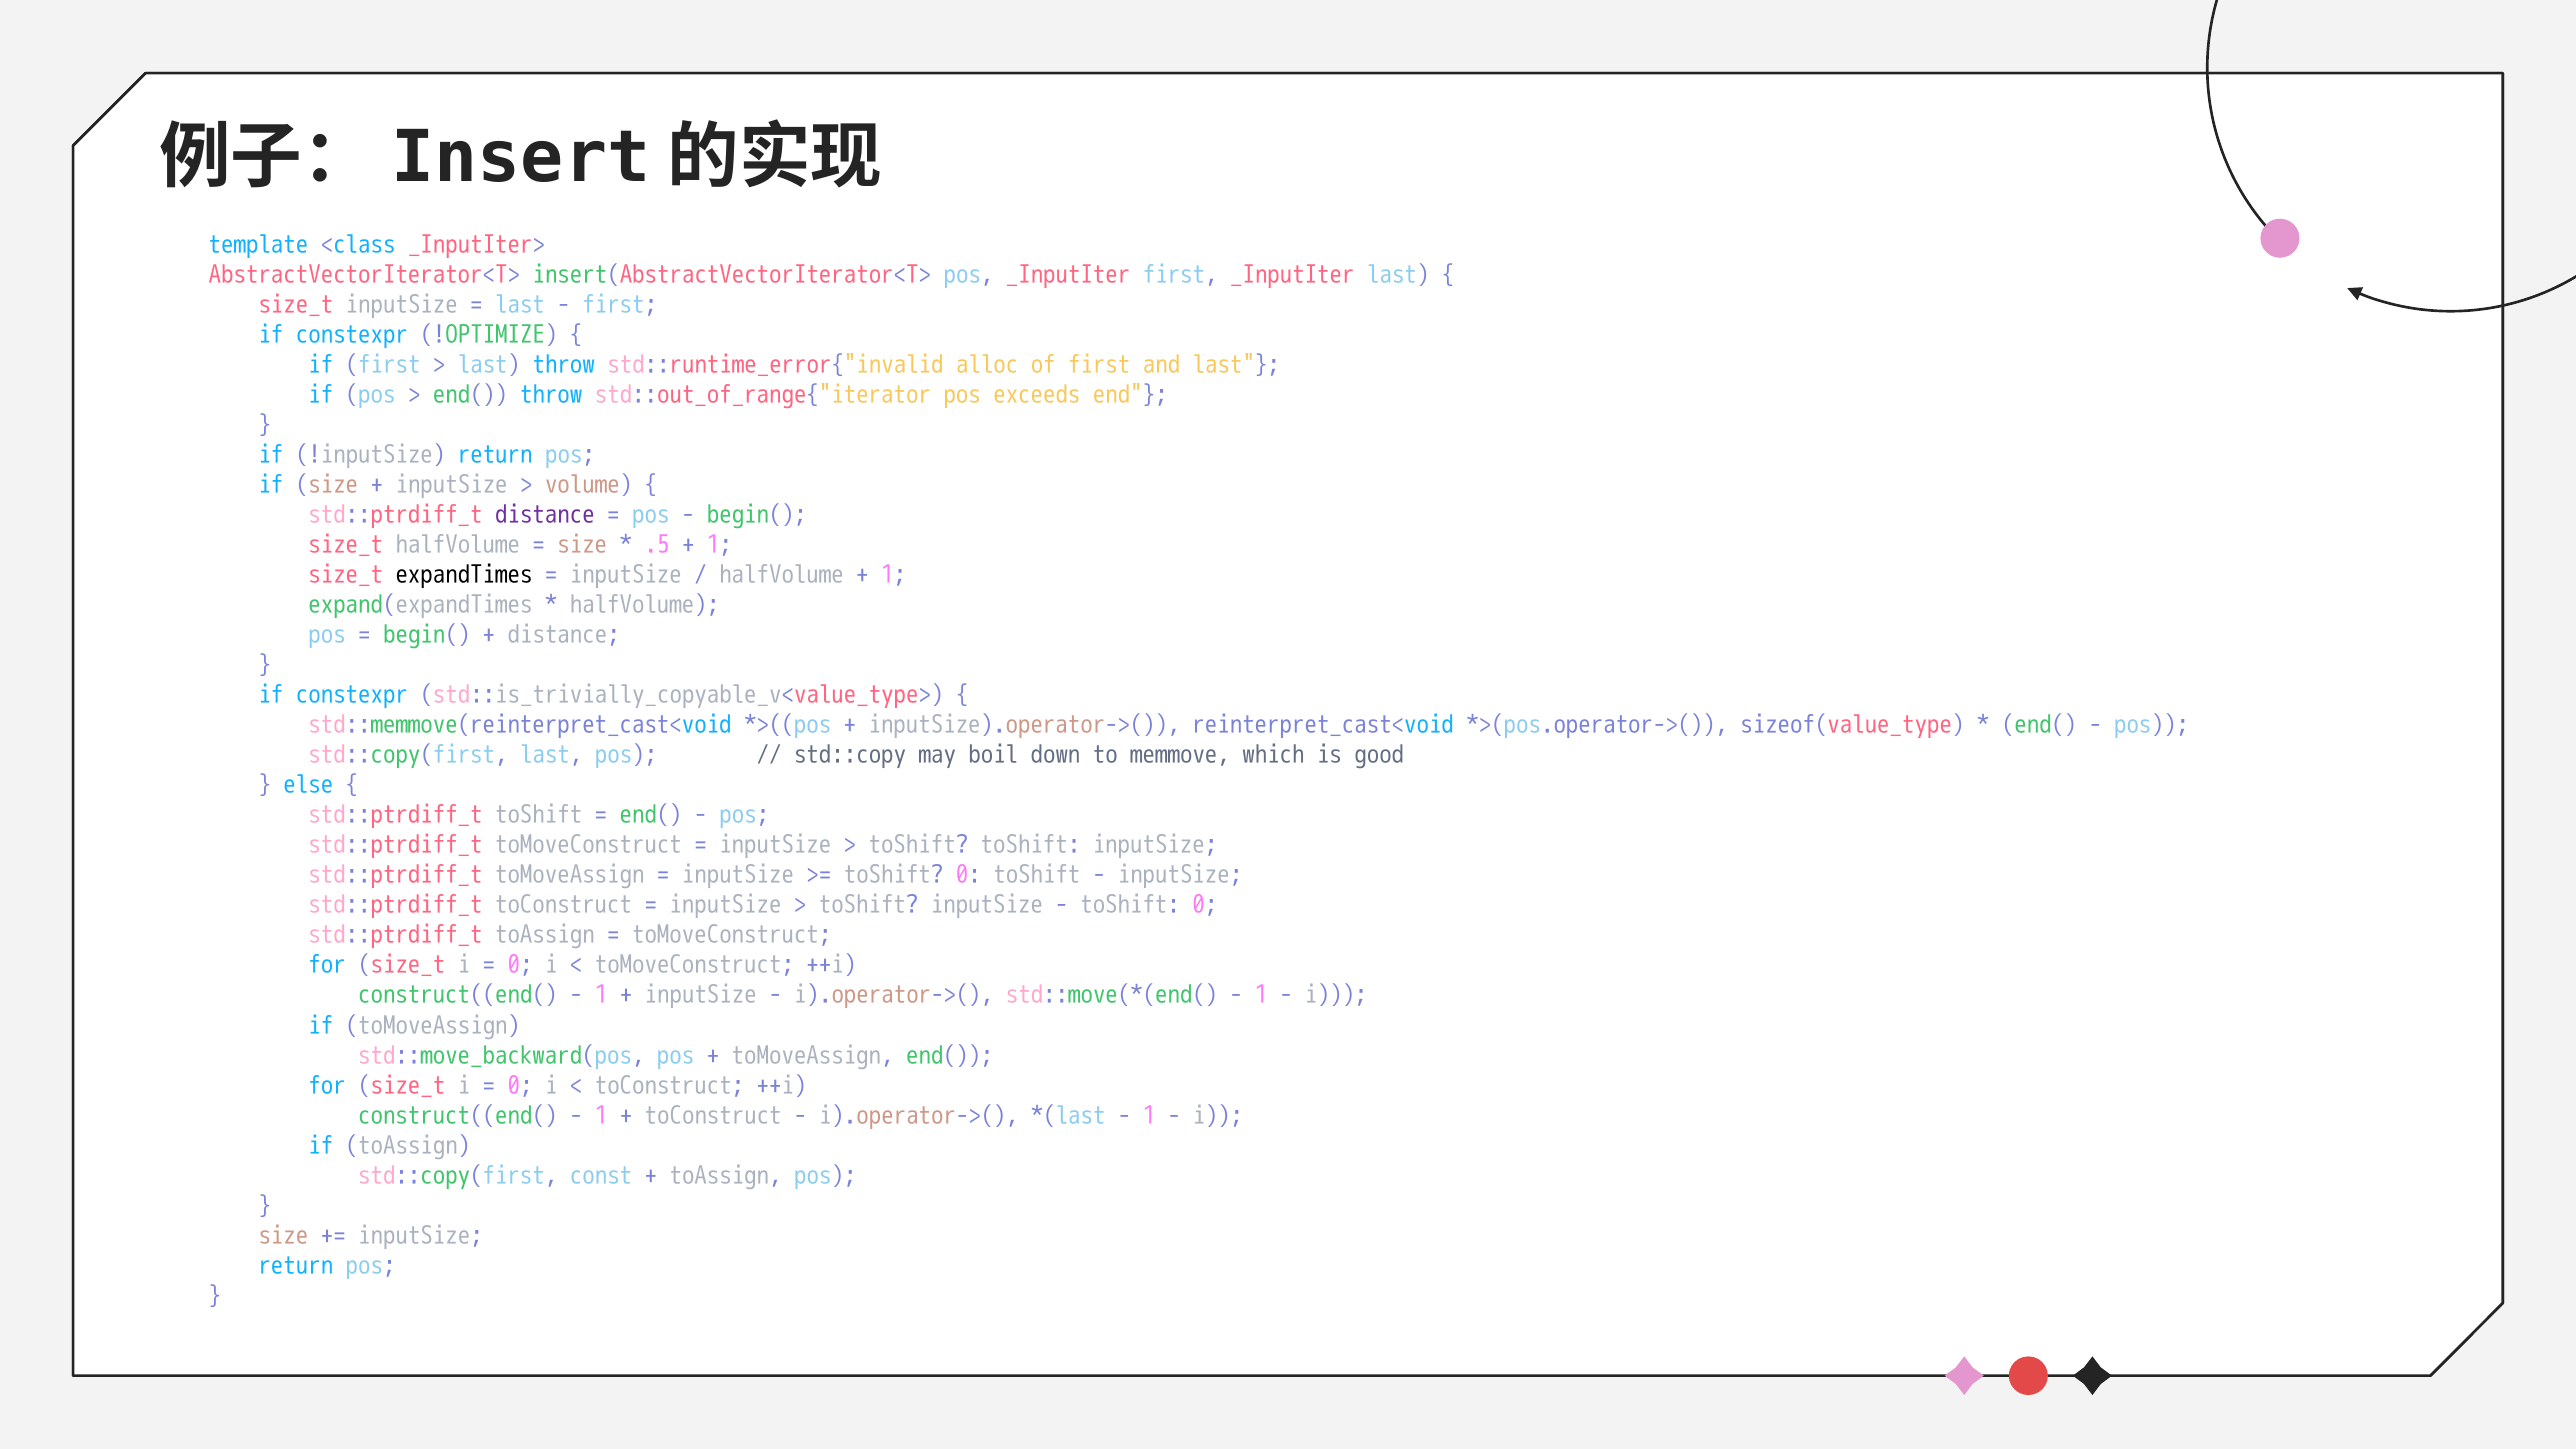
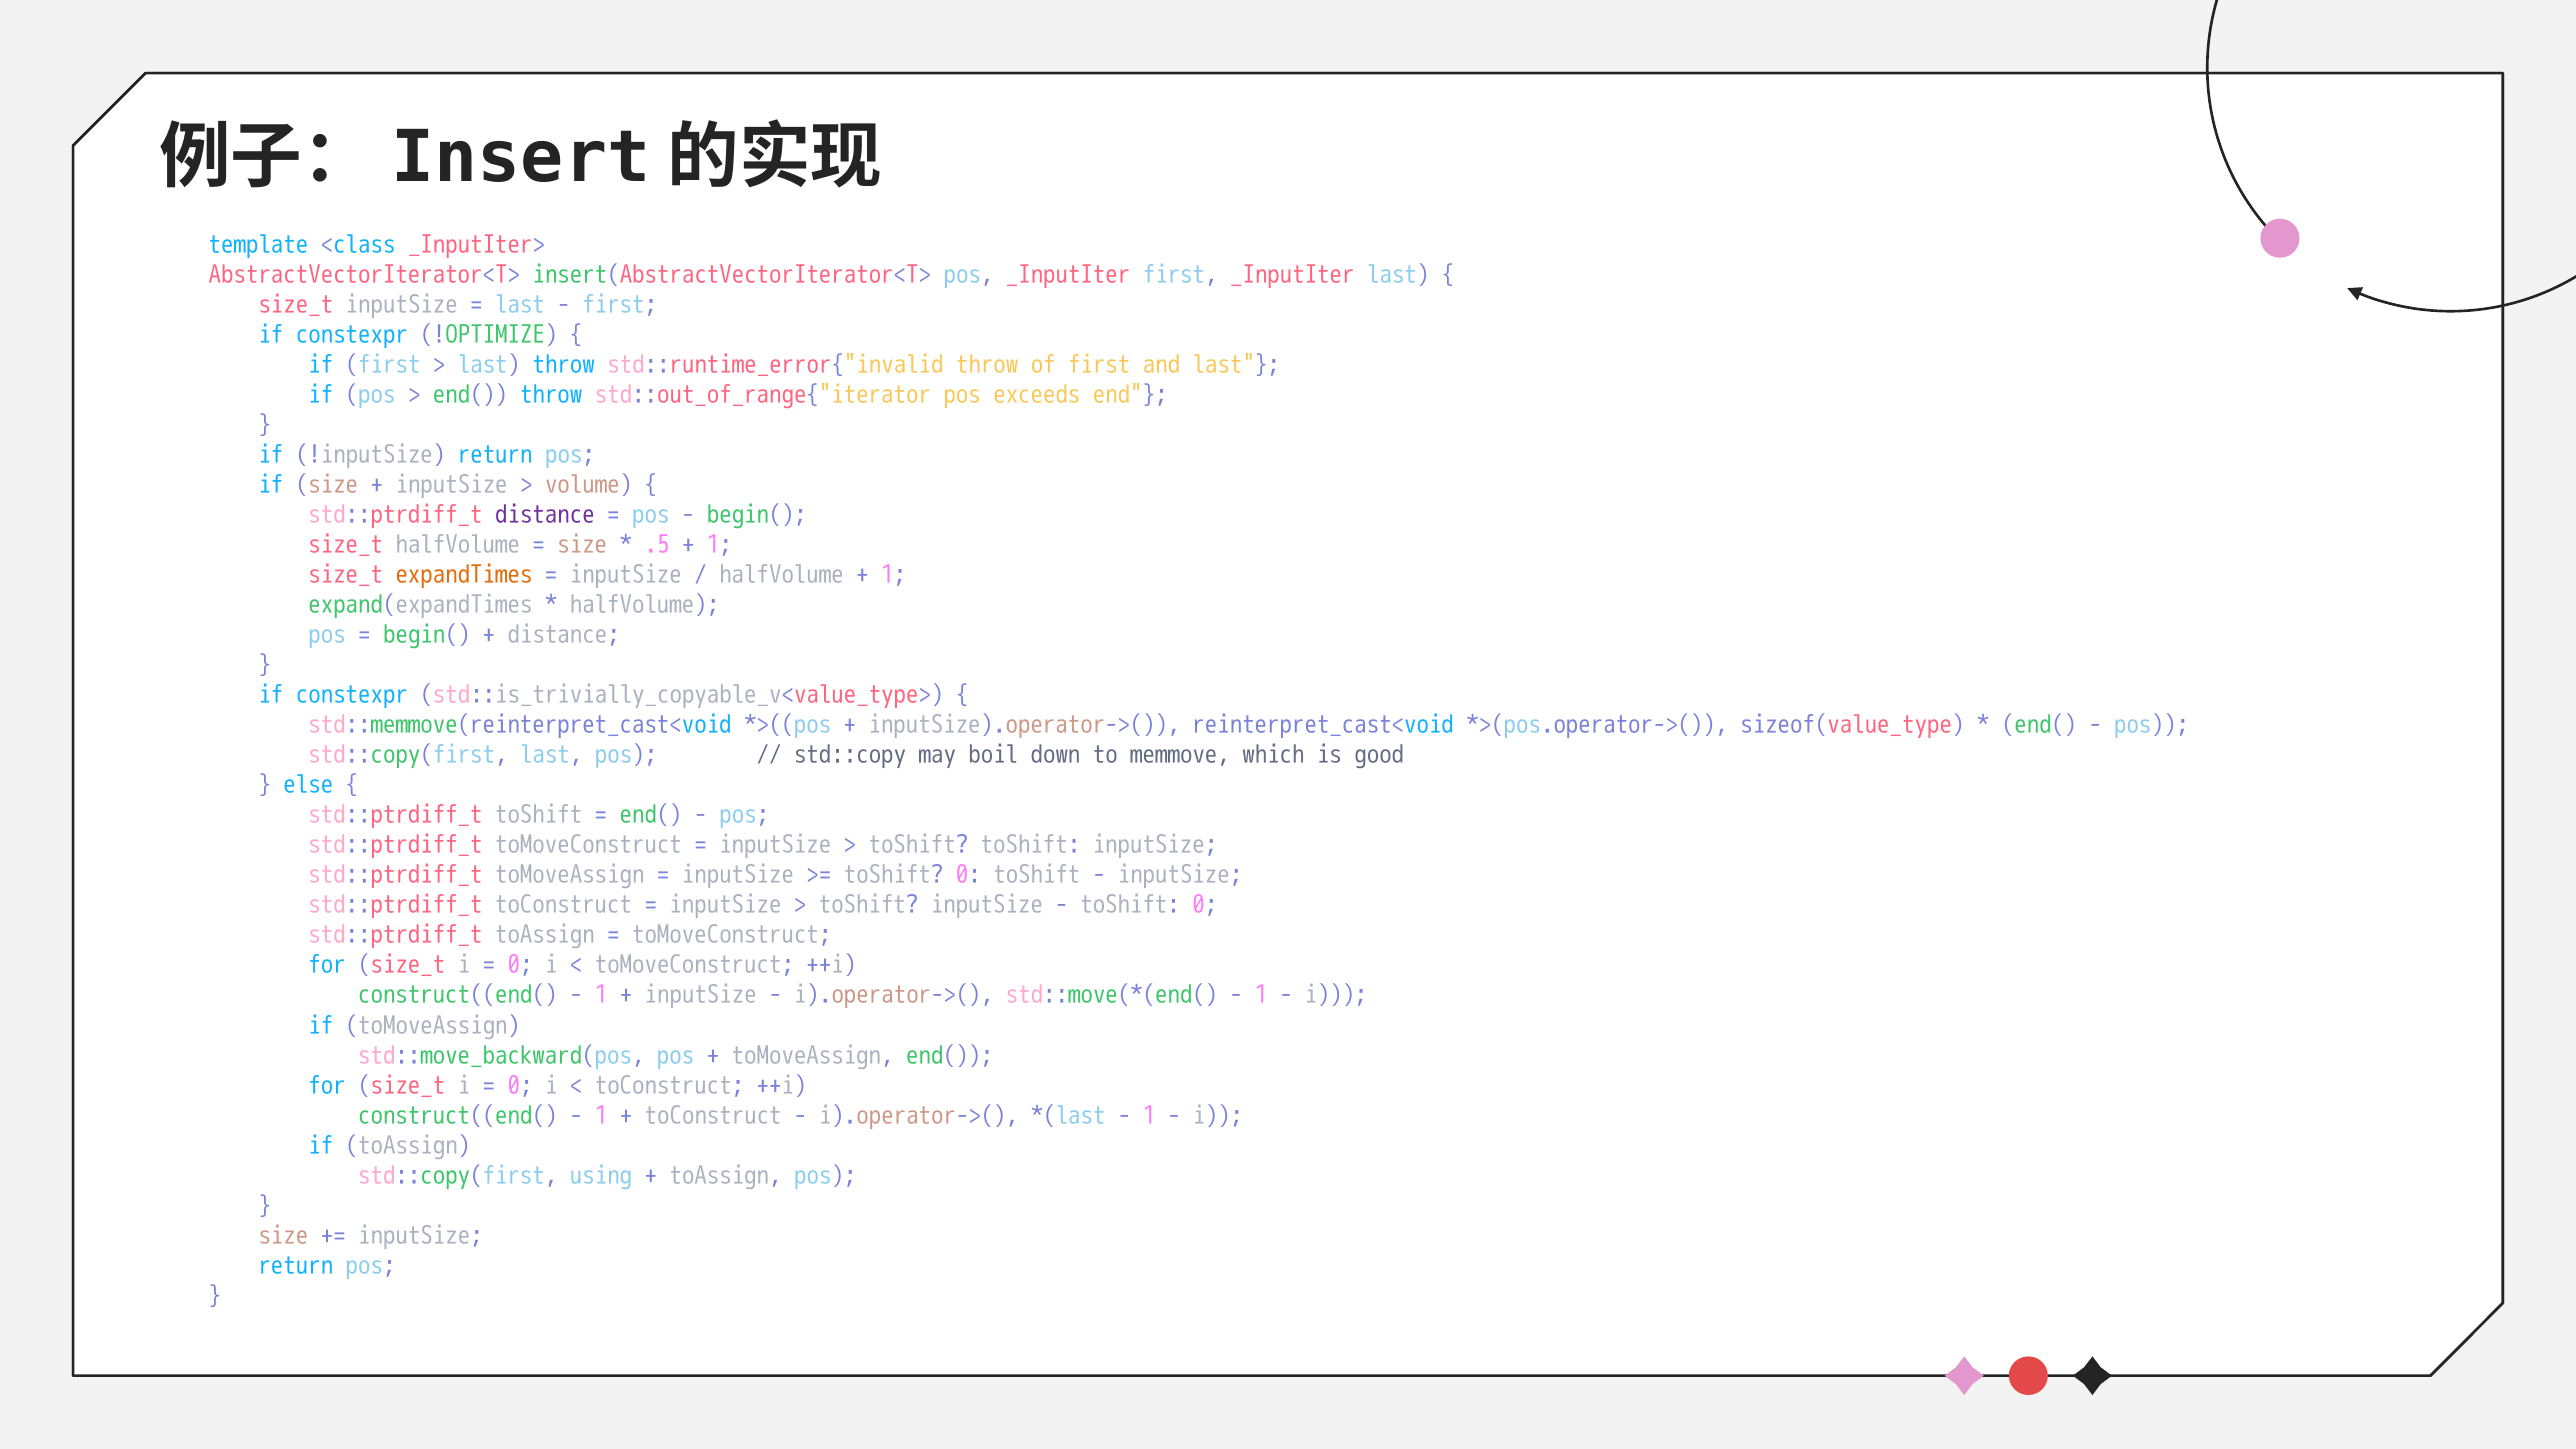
std::runtime_error{"invalid alloc: alloc -> throw (987, 365)
expandTimes colour: black -> orange (464, 575)
const: const -> using (601, 1176)
